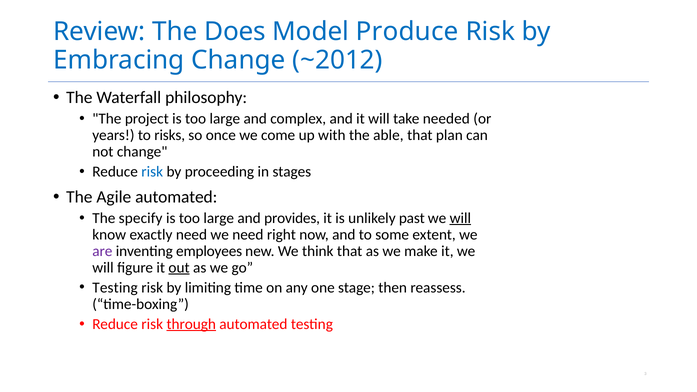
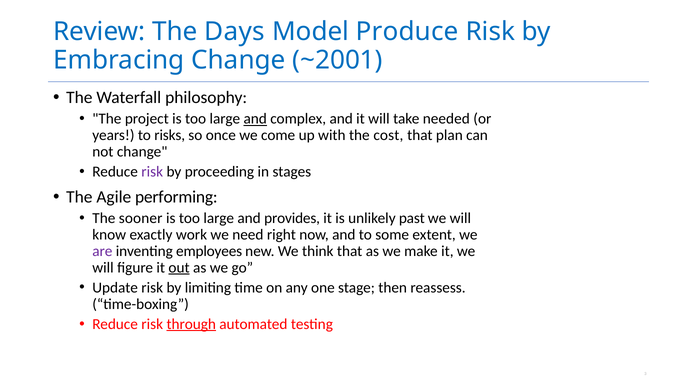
Does: Does -> Days (235, 32)
~2012: ~2012 -> ~2001 (338, 60)
and underline: none -> present (255, 119)
able: able -> cost (388, 135)
risk colour: blue -> purple (152, 172)
Agile automated: automated -> performing (176, 197)
specify: specify -> sooner (141, 218)
will underline: present -> none (460, 218)
exactly need: need -> work (191, 235)
Testing: Testing -> Update (115, 288)
